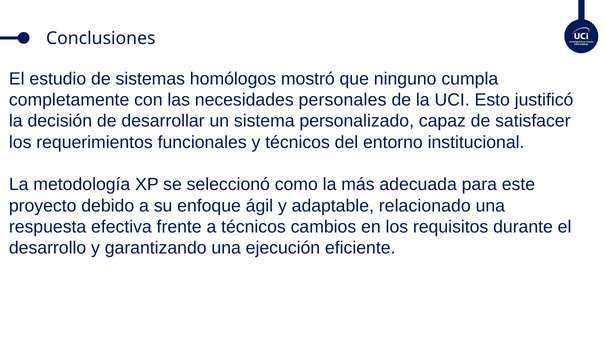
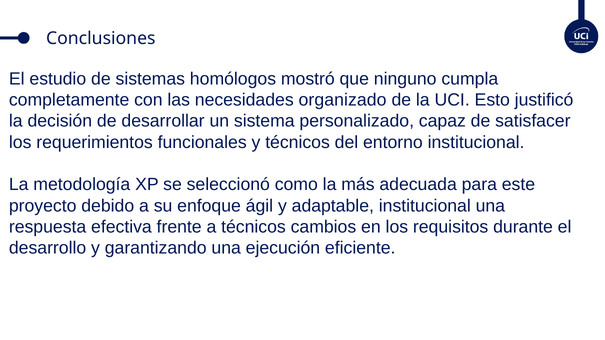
personales: personales -> organizado (343, 100)
adaptable relacionado: relacionado -> institucional (425, 206)
